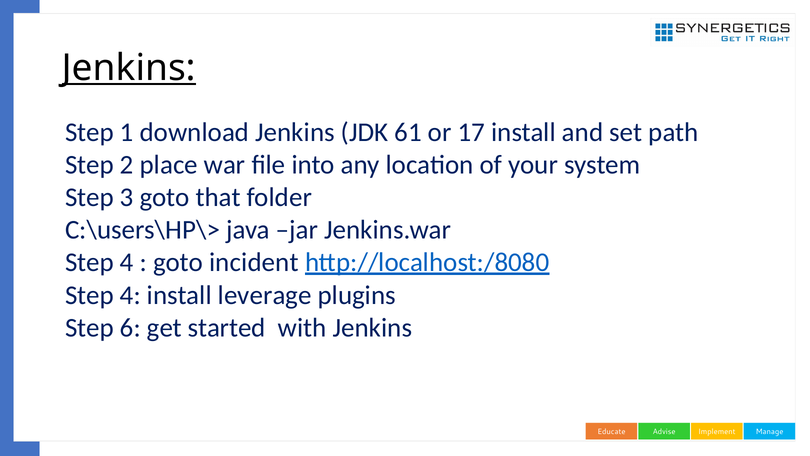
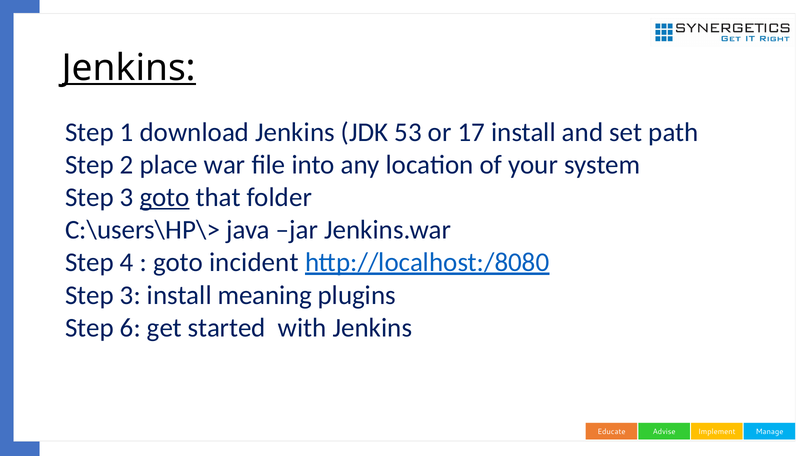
61: 61 -> 53 (408, 132)
goto underline: none -> present (165, 197)
4: 4 -> 3 (130, 295)
leverage: leverage -> meaning (265, 295)
